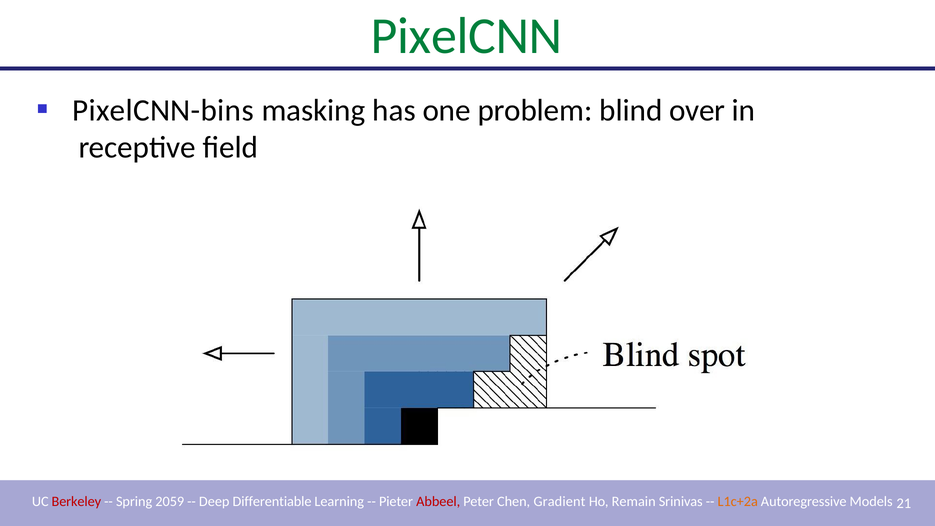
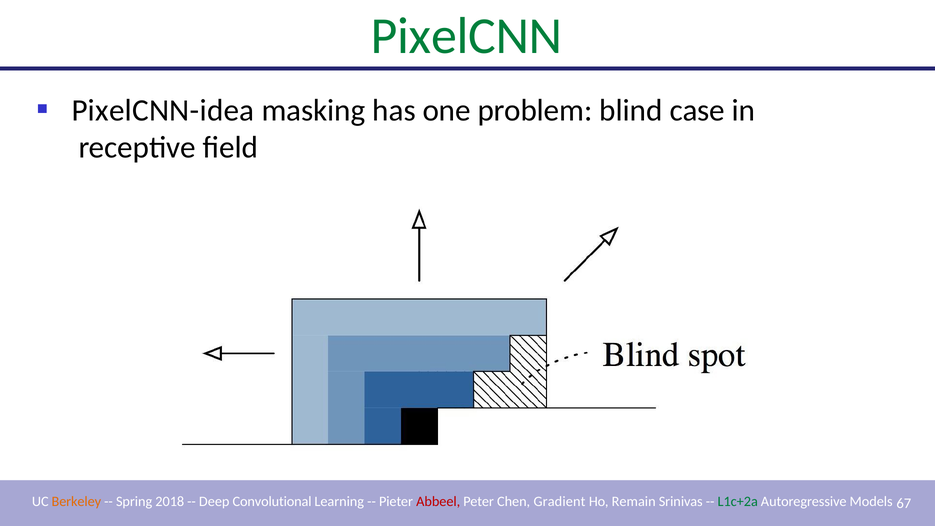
PixelCNN-bins: PixelCNN-bins -> PixelCNN-idea (163, 110)
over: over -> case (697, 110)
Berkeley colour: red -> orange (76, 502)
2059: 2059 -> 2018 (170, 502)
Differentiable: Differentiable -> Convolutional (272, 502)
L1c+2a colour: orange -> green (738, 502)
21: 21 -> 67 (904, 503)
